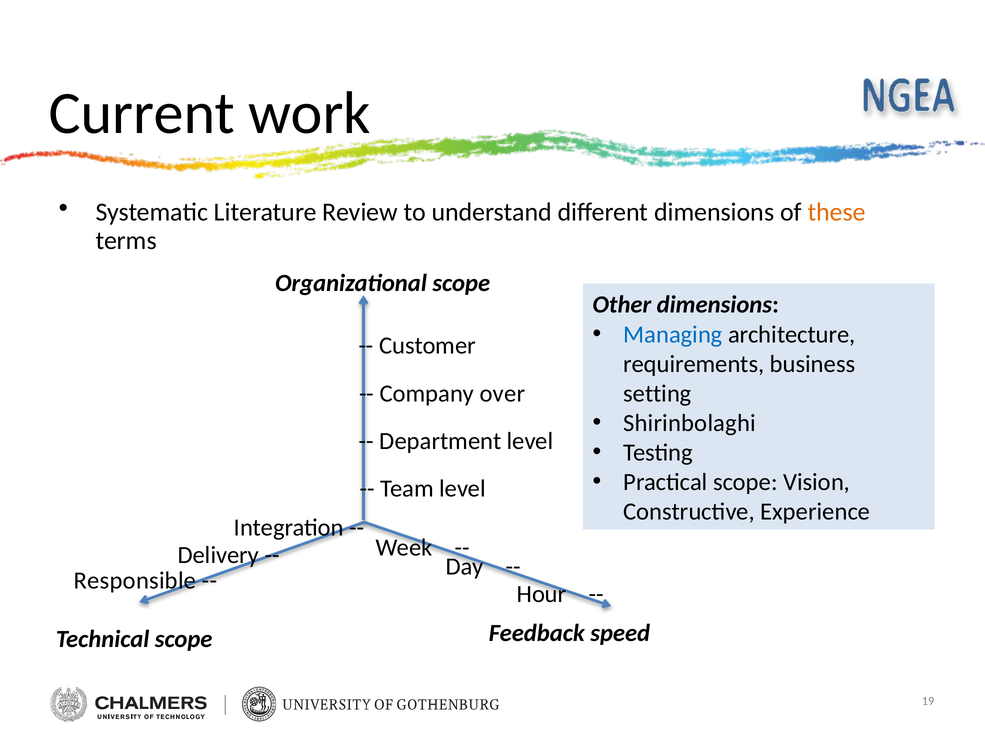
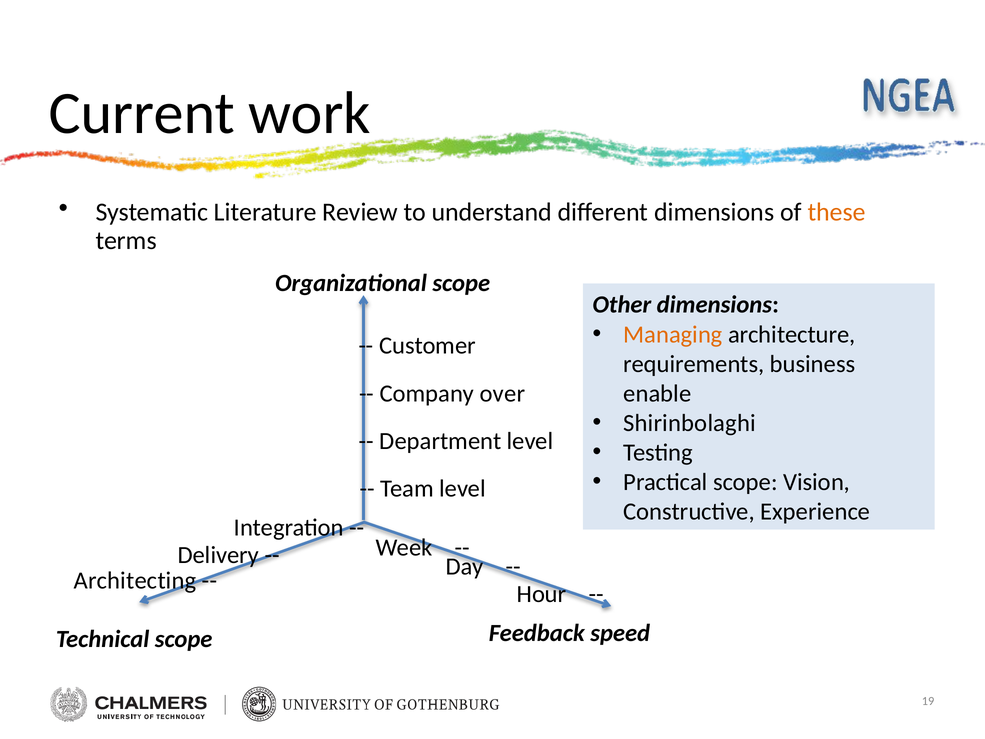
Managing colour: blue -> orange (673, 334)
setting: setting -> enable (657, 393)
Responsible: Responsible -> Architecting (135, 580)
